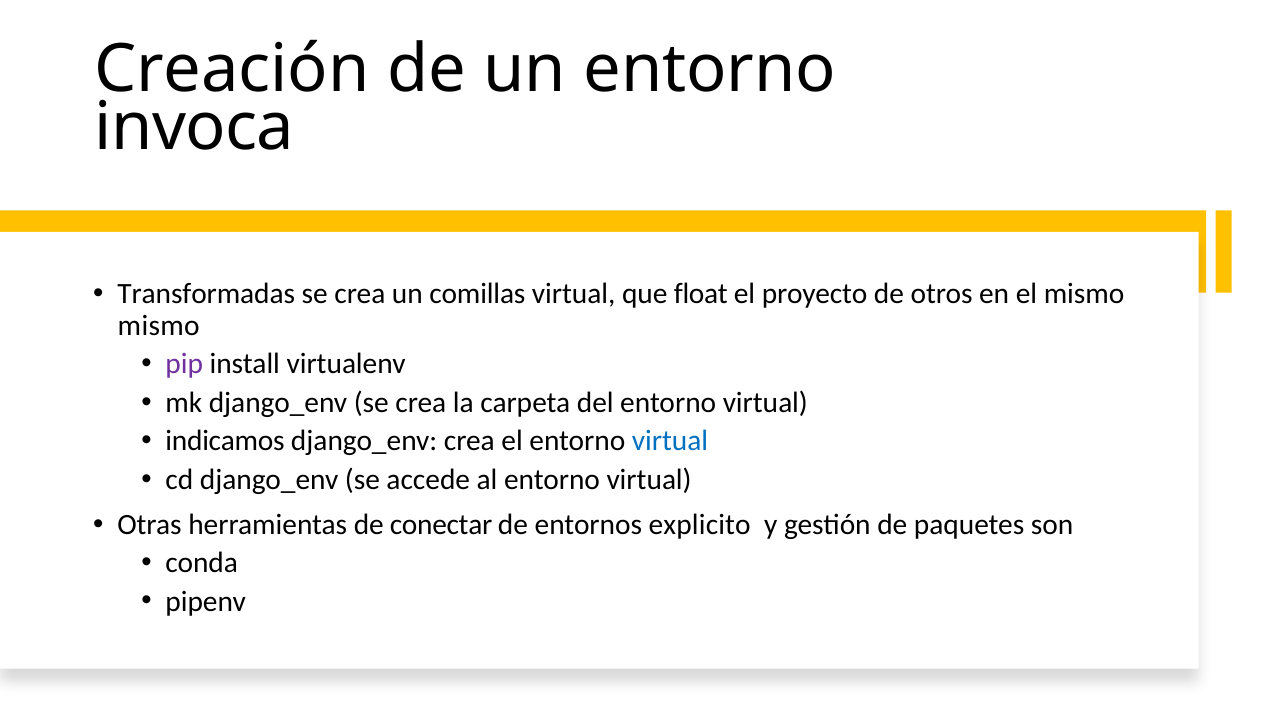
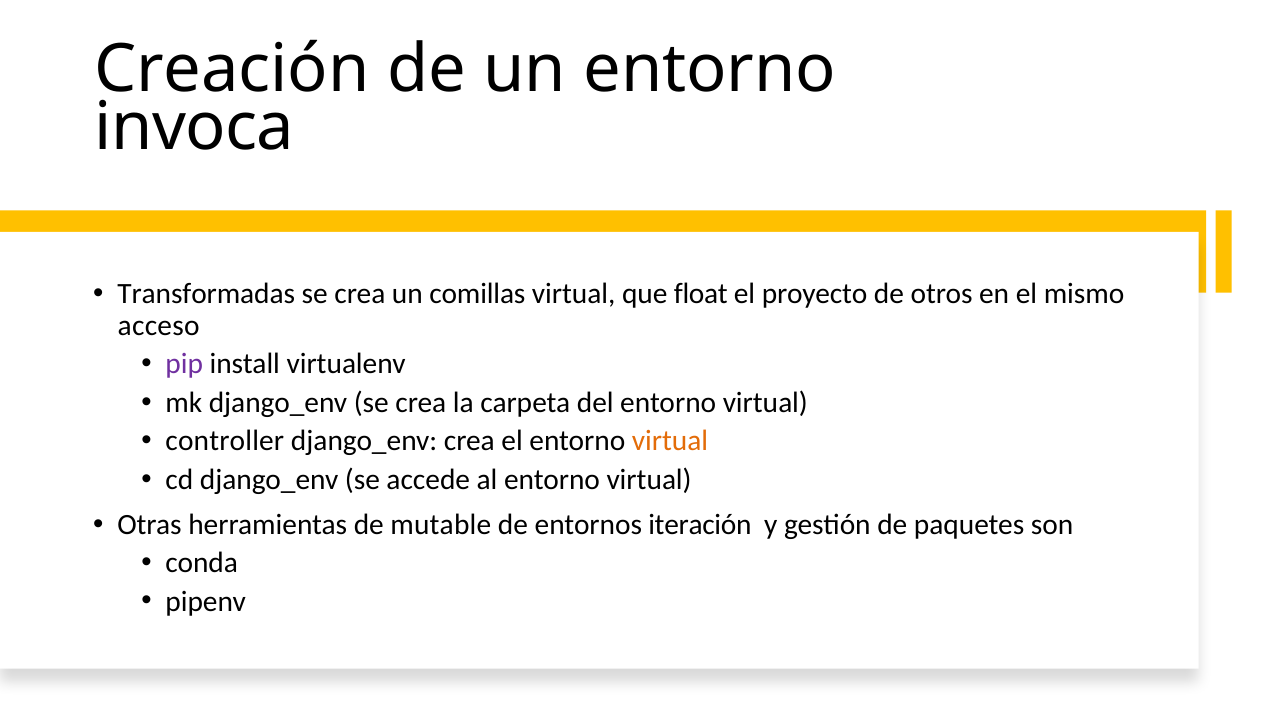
mismo: mismo -> acceso (159, 326)
indicamos: indicamos -> controller (225, 441)
virtual colour: blue -> orange (670, 441)
conectar: conectar -> mutable (441, 525)
explicito: explicito -> iteración (700, 525)
